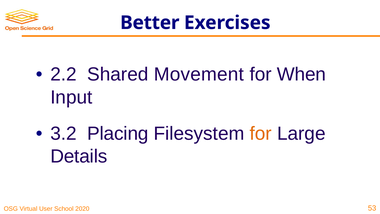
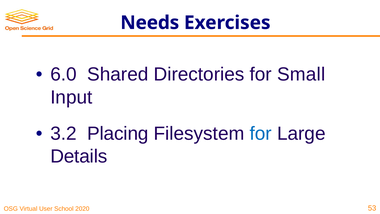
Better: Better -> Needs (150, 23)
2.2: 2.2 -> 6.0 (63, 74)
Movement: Movement -> Directories (199, 74)
When: When -> Small (301, 74)
for colour: orange -> blue (261, 133)
